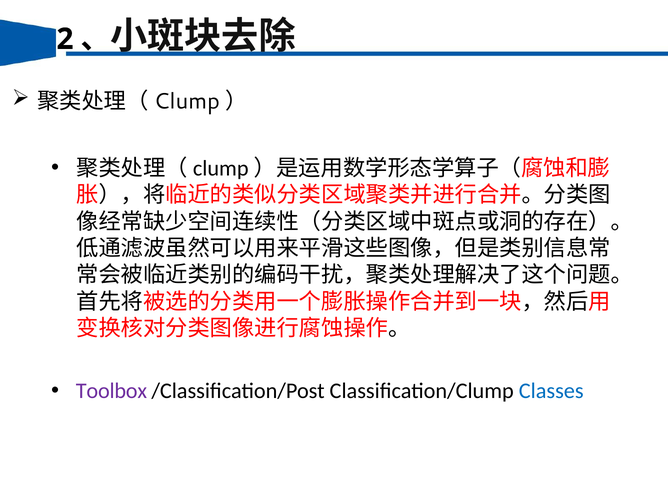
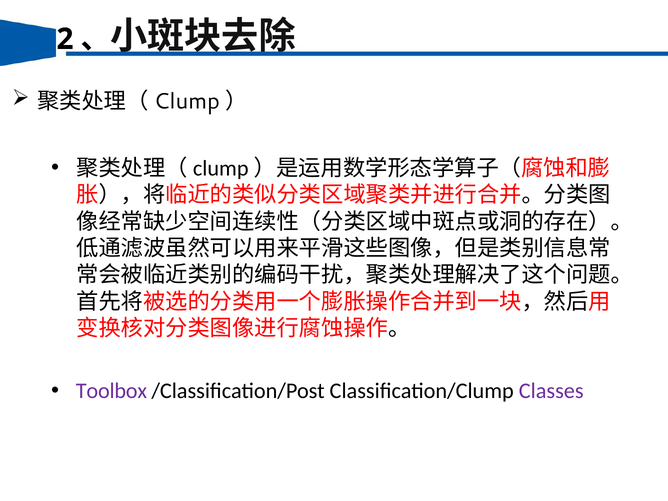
Classes colour: blue -> purple (551, 391)
